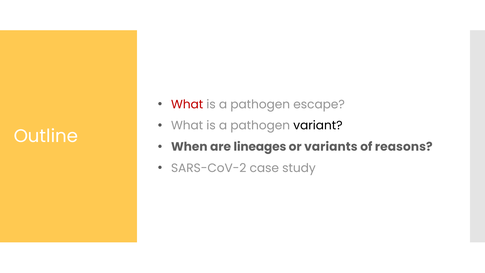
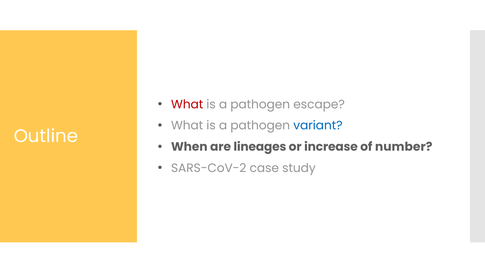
variant colour: black -> blue (318, 126)
variants: variants -> increase (331, 147)
reasons: reasons -> number (404, 147)
